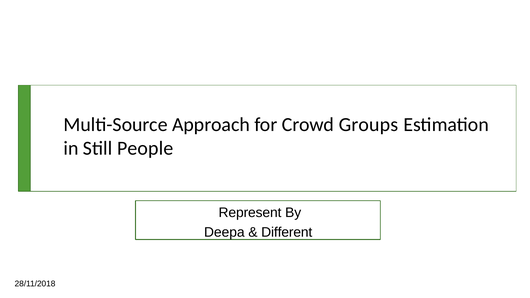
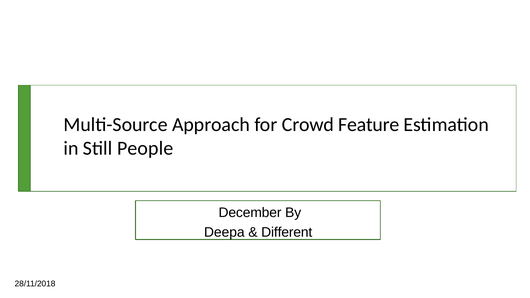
Groups: Groups -> Feature (369, 125)
Represent: Represent -> December (250, 213)
